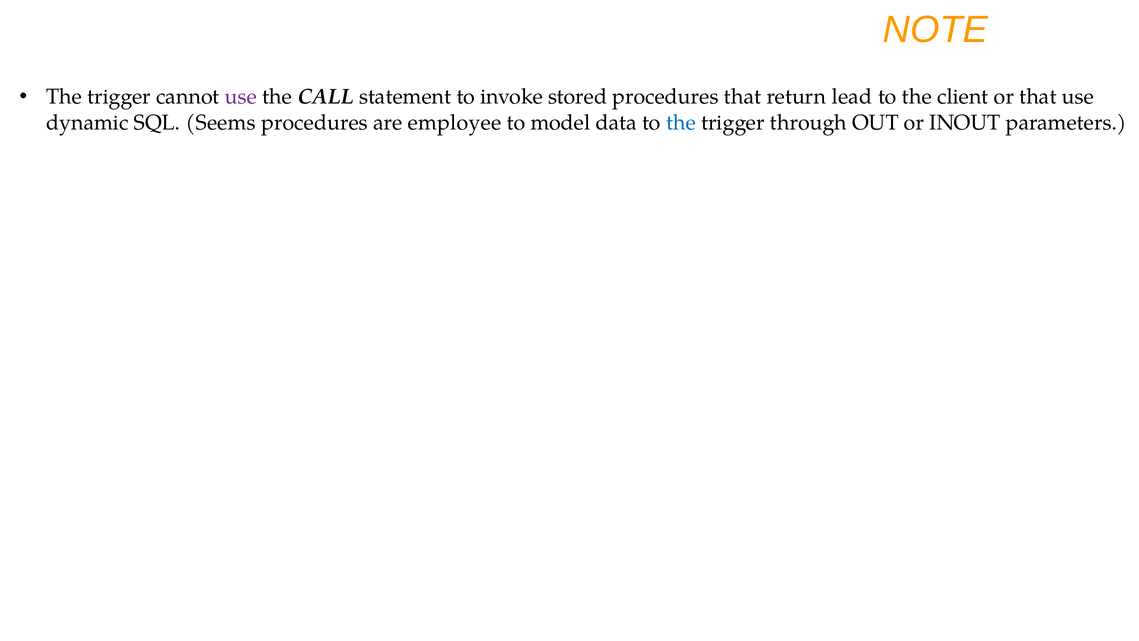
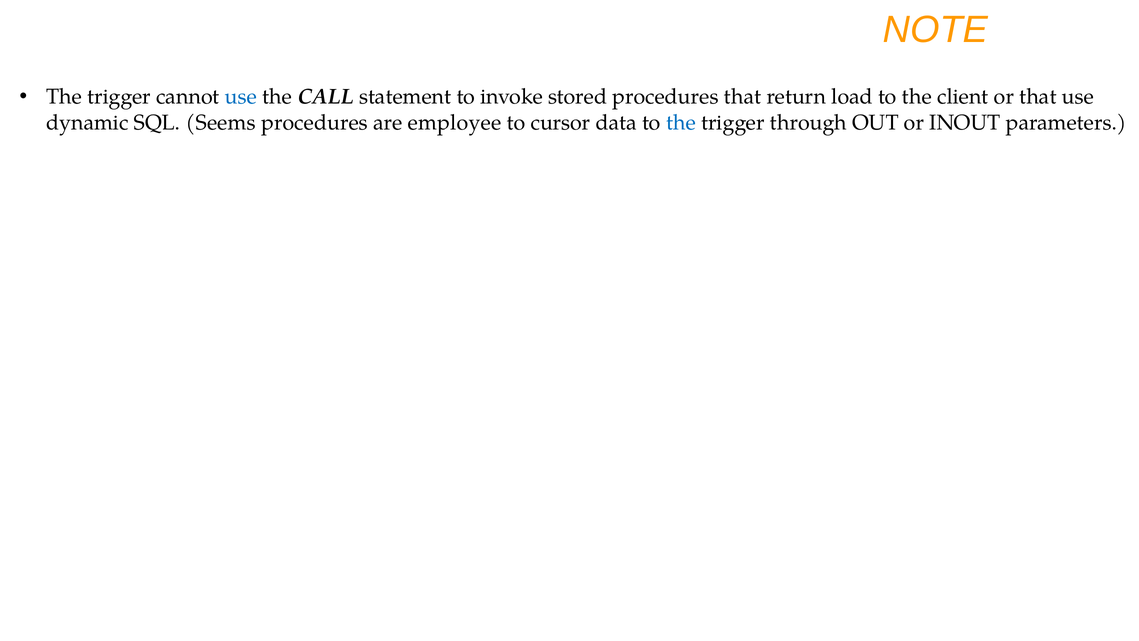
use colour: purple -> blue (241, 97)
lead: lead -> load (852, 97)
model: model -> cursor (560, 122)
